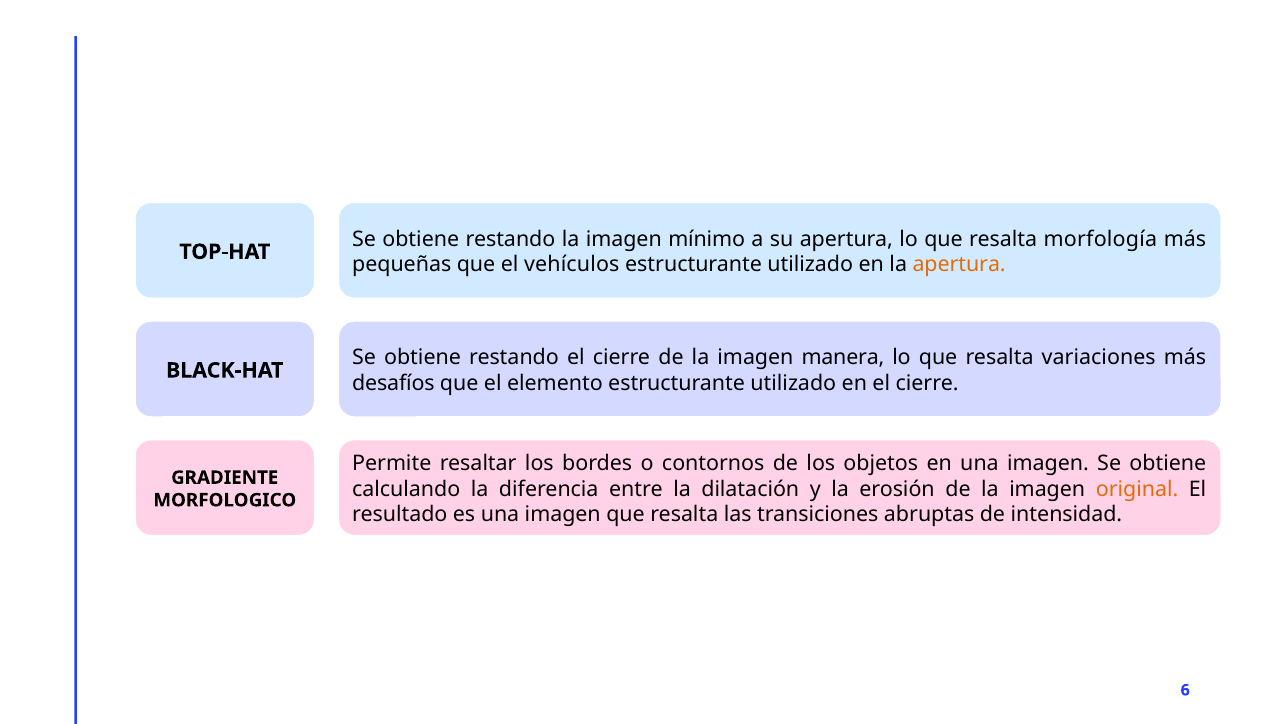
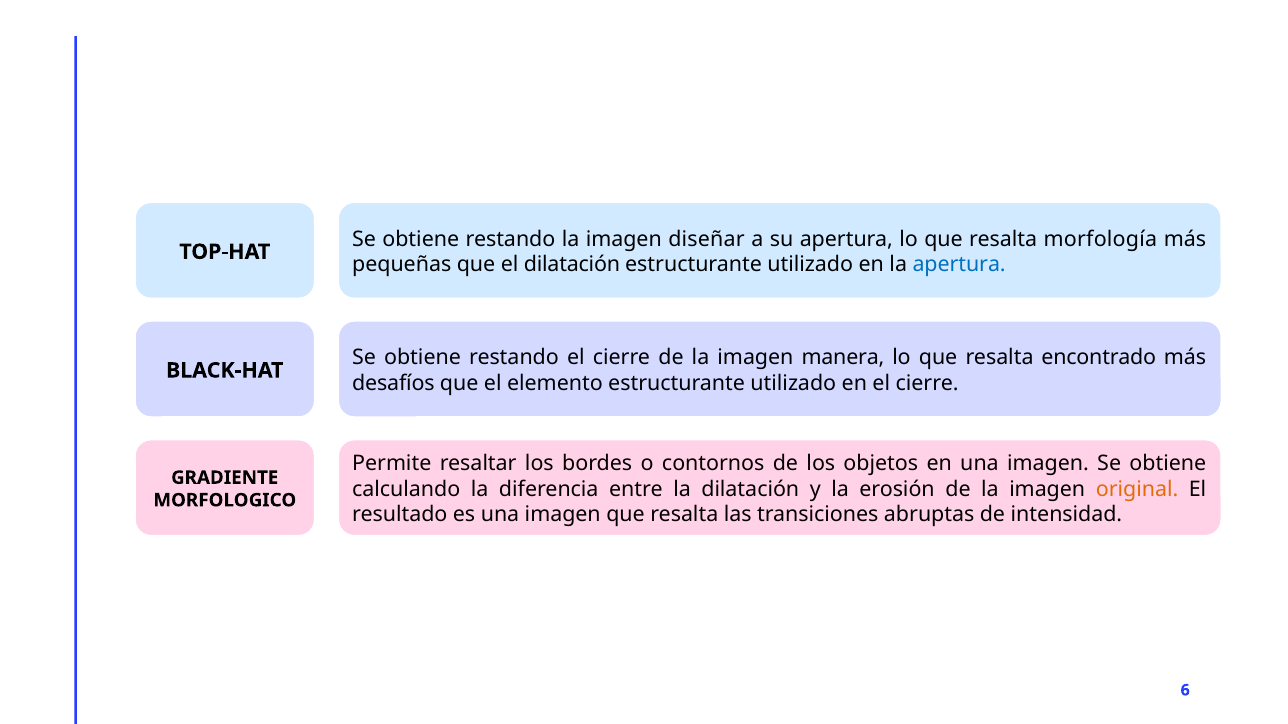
mínimo: mínimo -> diseñar (706, 239)
el vehículos: vehículos -> dilatación (572, 265)
apertura colour: orange -> blue (959, 265)
variaciones: variaciones -> encontrado (1099, 358)
